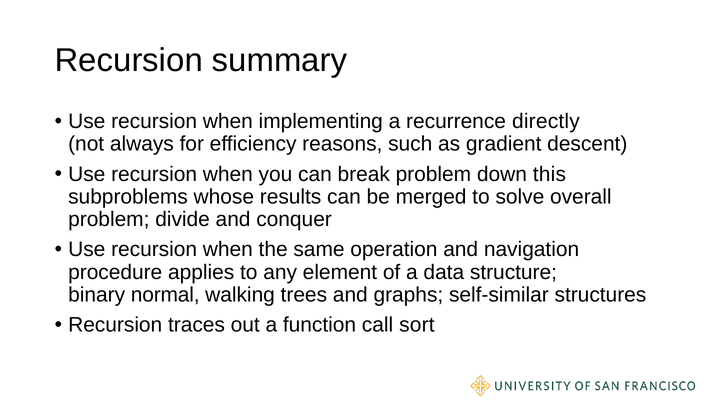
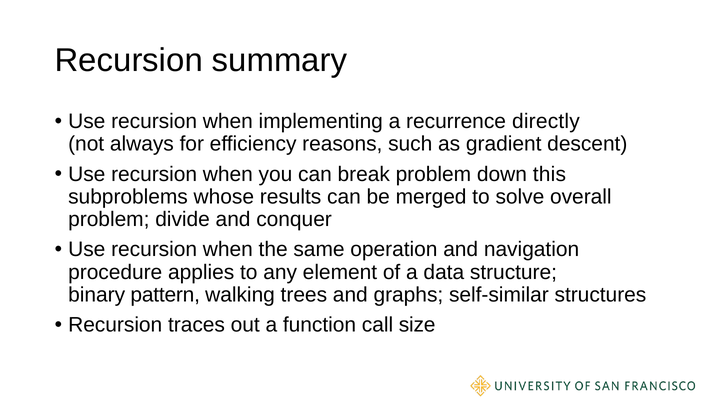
normal: normal -> pattern (165, 295)
sort: sort -> size (417, 325)
